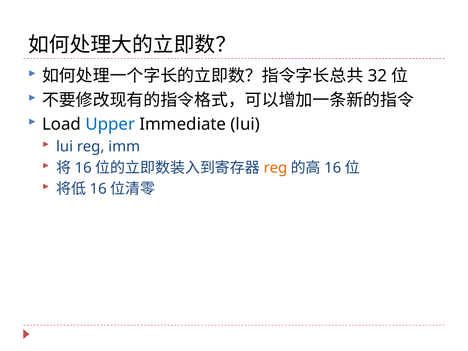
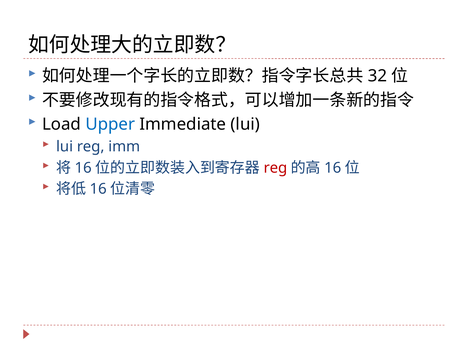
reg colour: orange -> red (275, 168)
